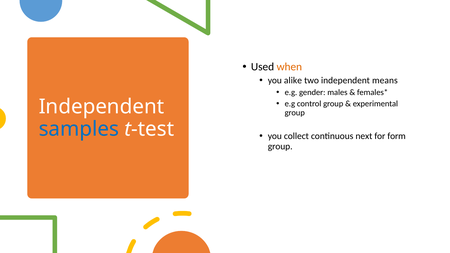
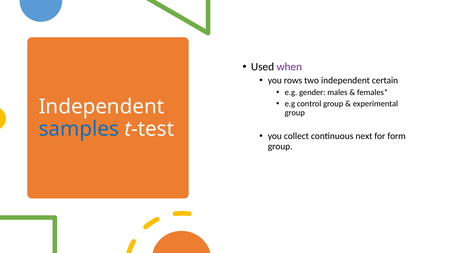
when colour: orange -> purple (289, 67)
alike: alike -> rows (293, 80)
means: means -> certain (385, 80)
